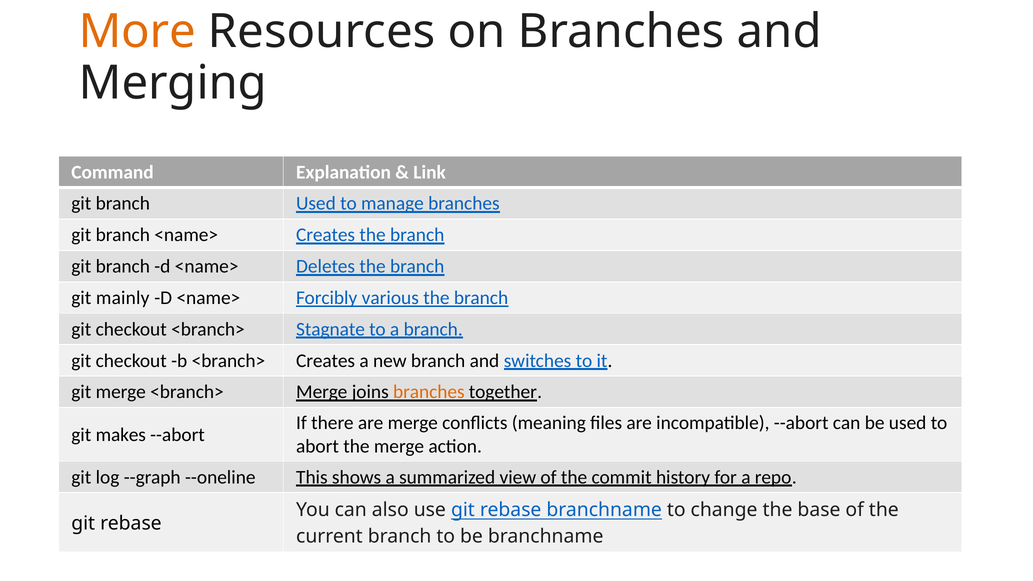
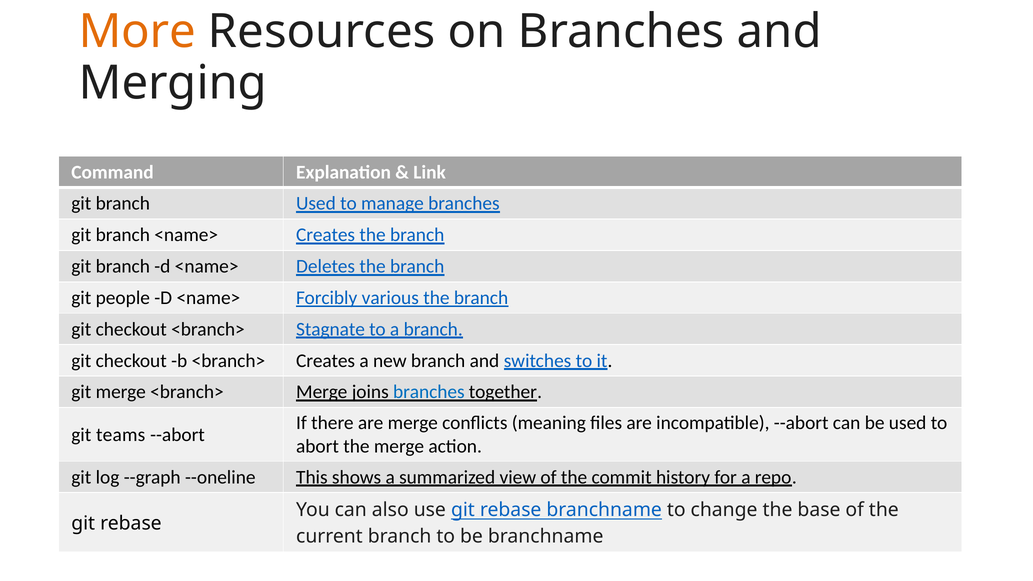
mainly: mainly -> people (123, 298)
branches colour: orange -> blue (429, 392)
makes: makes -> teams (121, 435)
